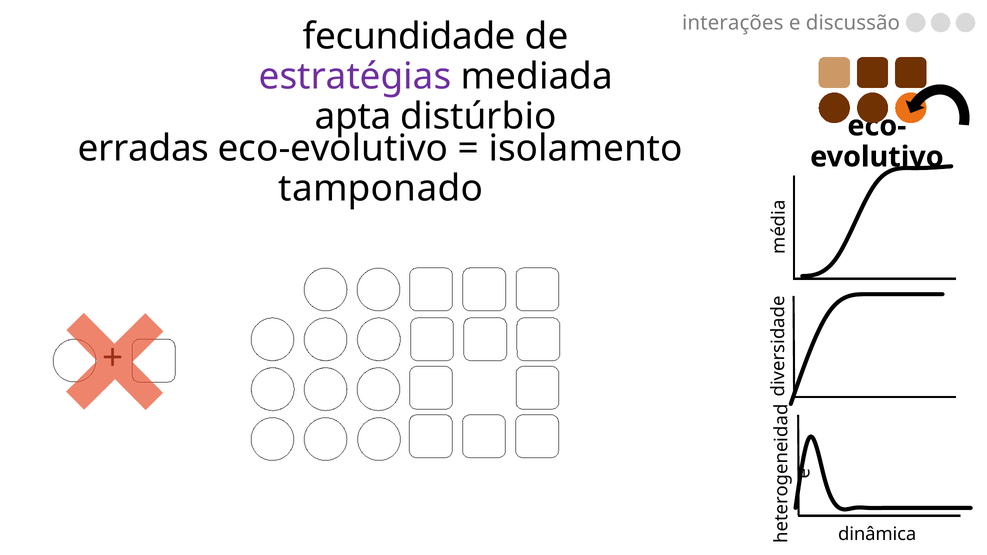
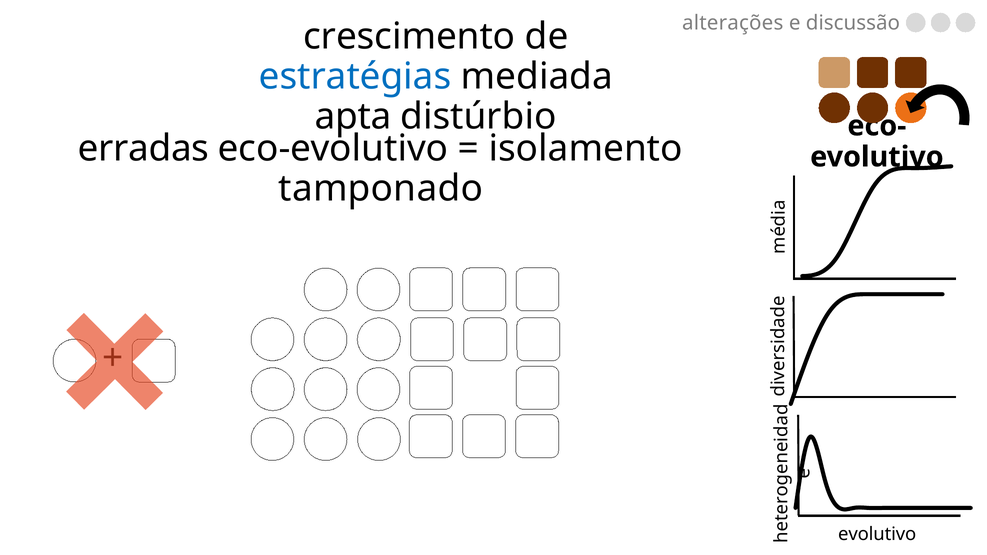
interações: interações -> alterações (733, 23)
fecundidade: fecundidade -> crescimento (409, 36)
estratégias colour: purple -> blue (355, 76)
dinâmica: dinâmica -> evolutivo (877, 535)
